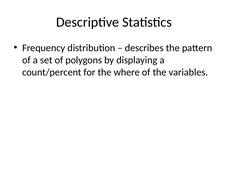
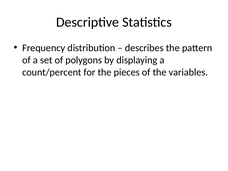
where: where -> pieces (127, 72)
